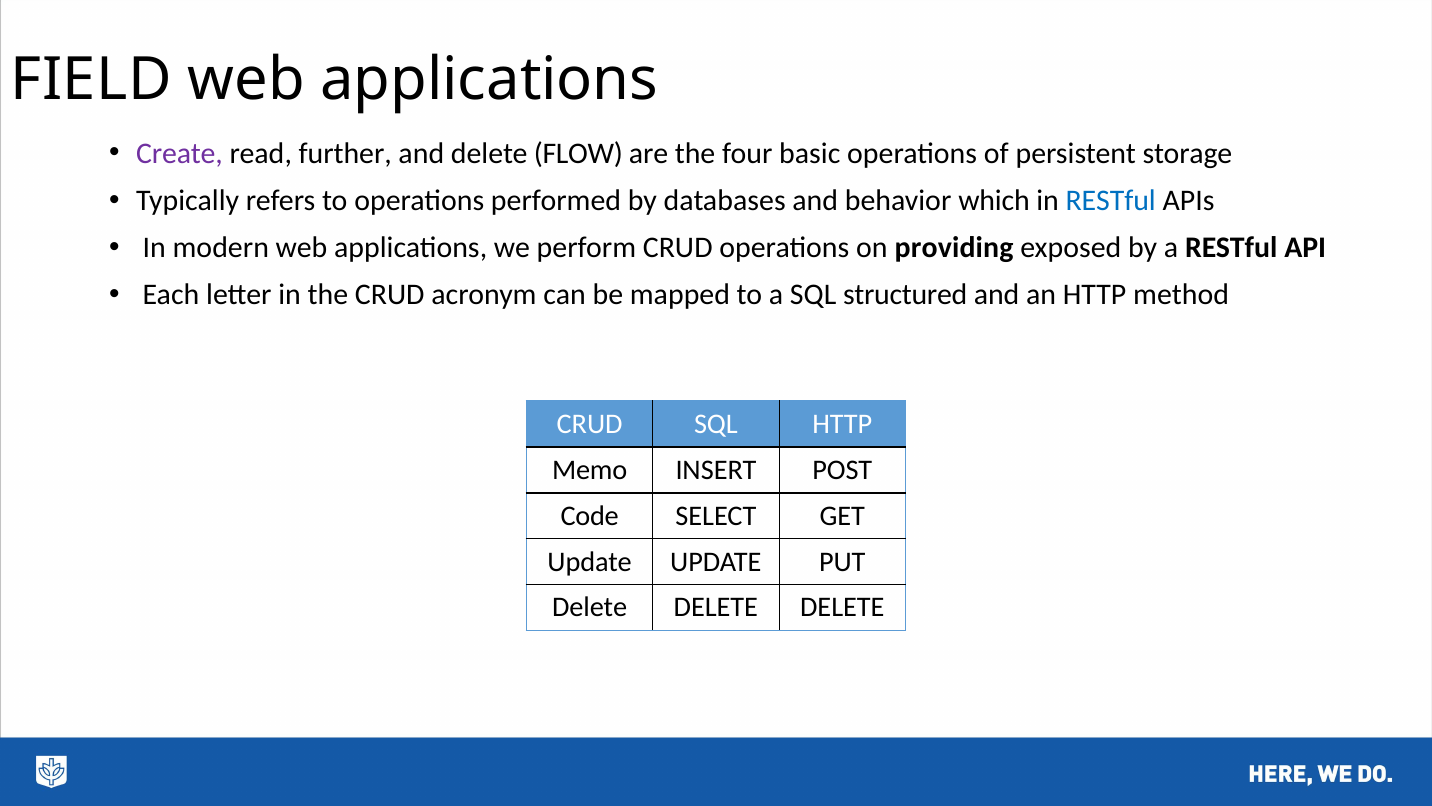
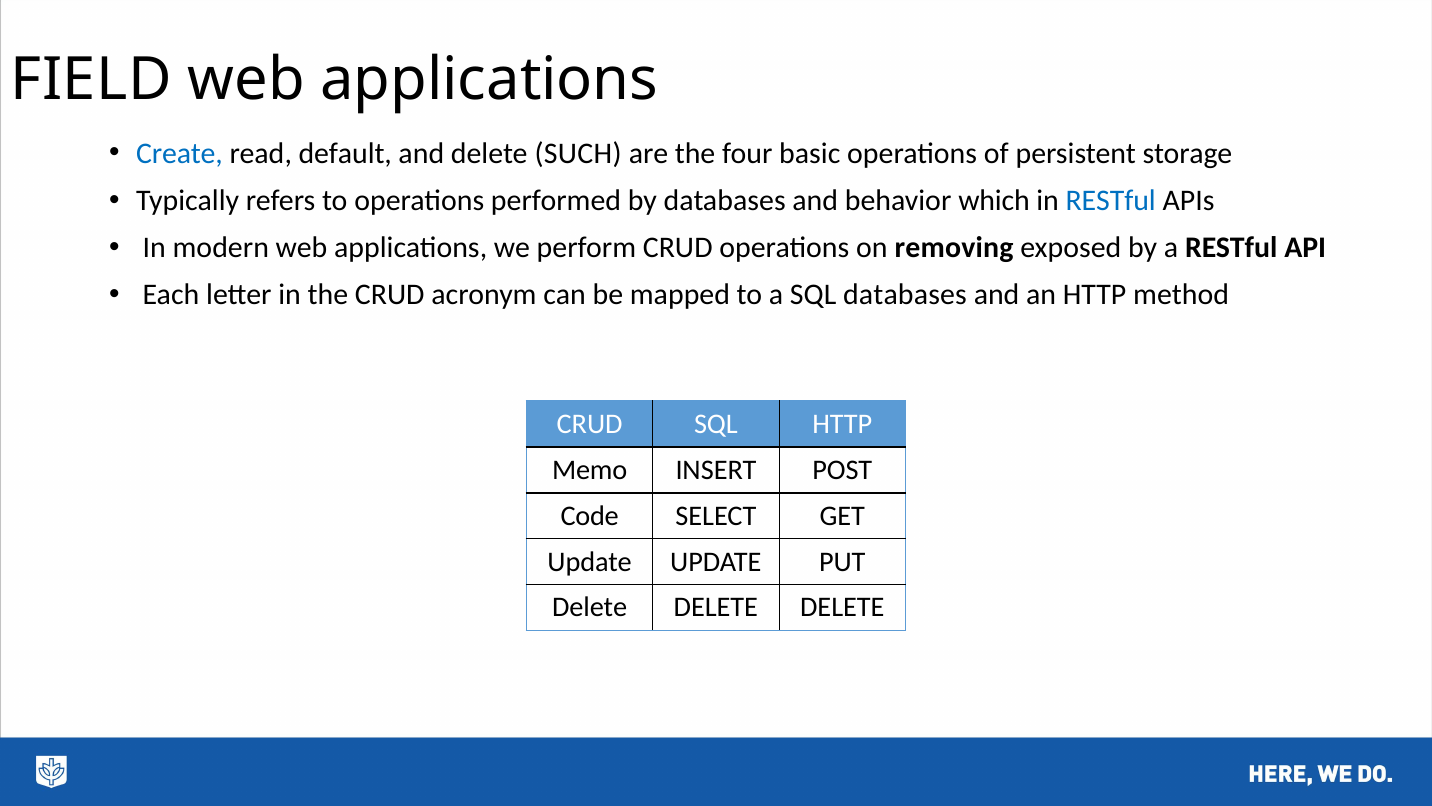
Create colour: purple -> blue (179, 153)
further: further -> default (345, 153)
FLOW: FLOW -> SUCH (578, 153)
providing: providing -> removing (954, 247)
SQL structured: structured -> databases (905, 295)
